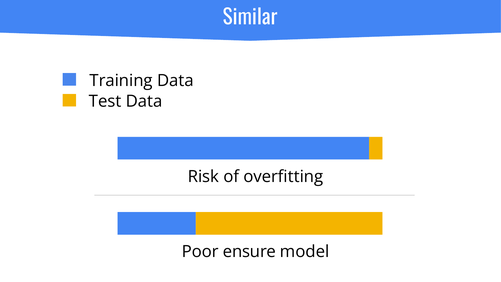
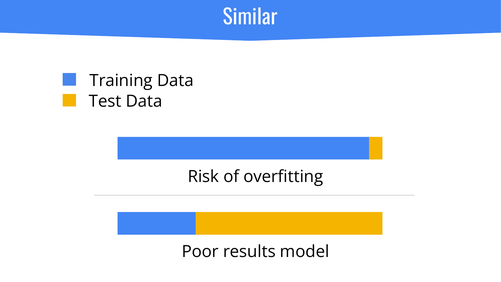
ensure: ensure -> results (249, 252)
